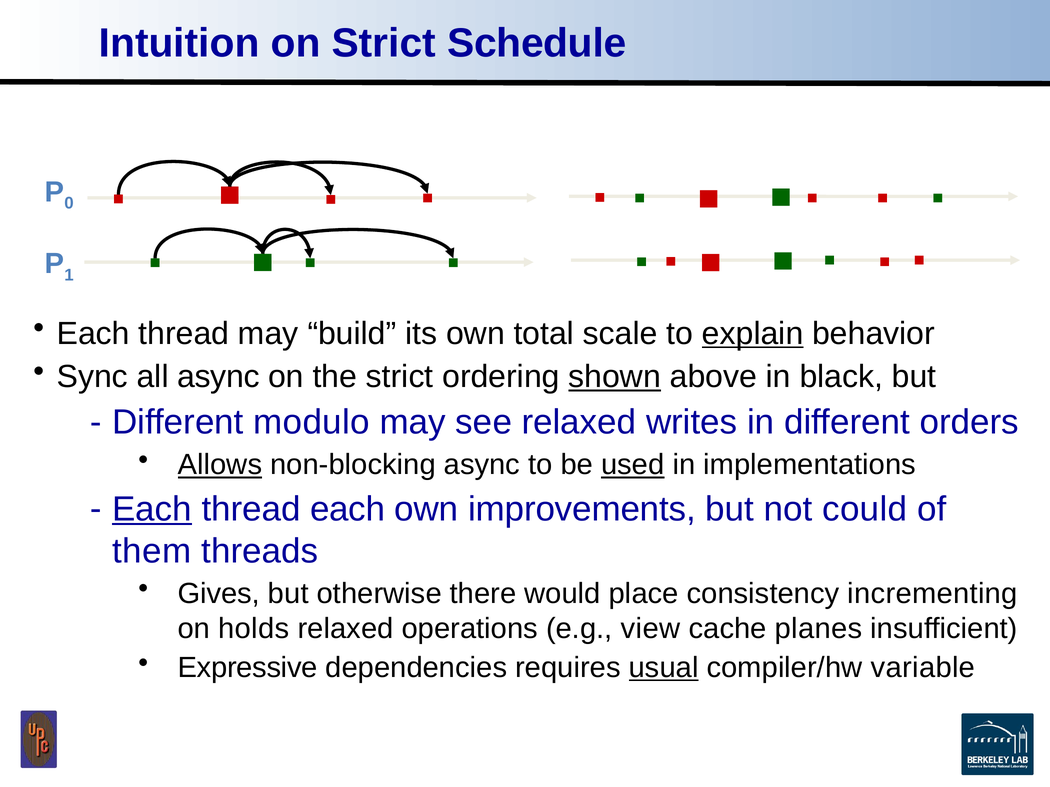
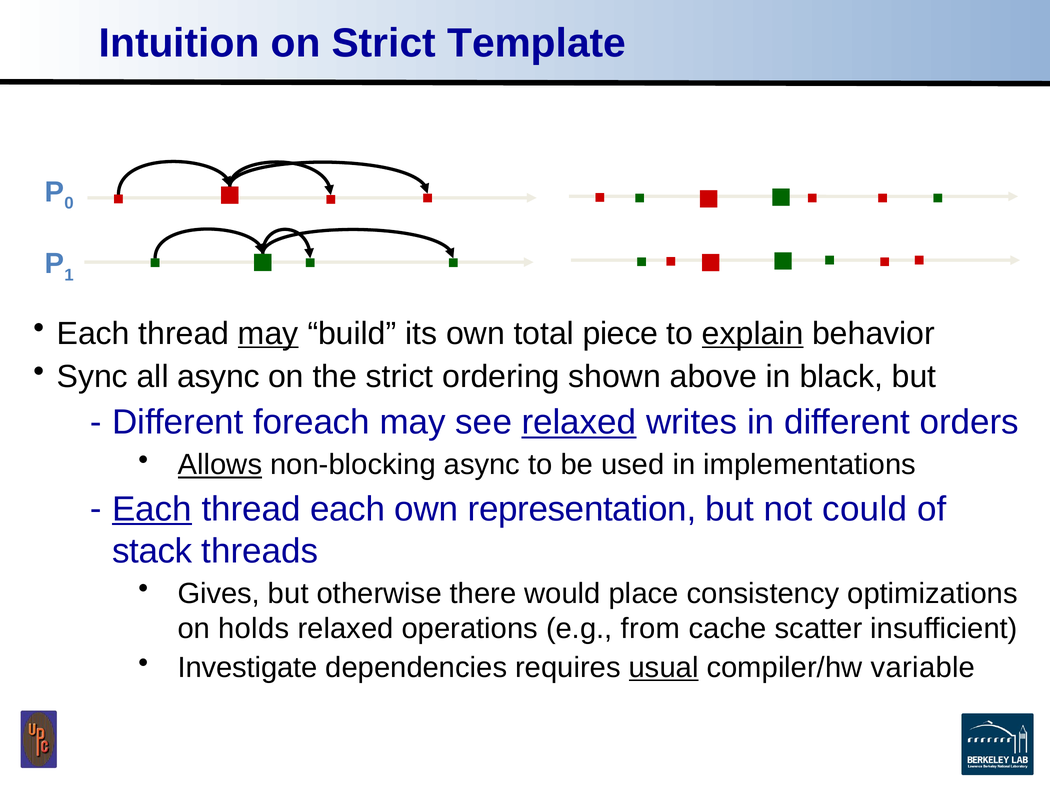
Schedule: Schedule -> Template (537, 43)
may underline: none -> present (268, 334)
scale: scale -> piece (620, 334)
shown underline: present -> none (615, 377)
modulo: modulo -> foreach (312, 423)
relaxed underline: none -> present (579, 423)
used underline: present -> none (633, 465)
improvements: improvements -> representation (582, 509)
them: them -> stack (152, 551)
incrementing: incrementing -> optimizations (933, 594)
view: view -> from (651, 629)
planes: planes -> scatter (819, 629)
Expressive: Expressive -> Investigate (248, 668)
